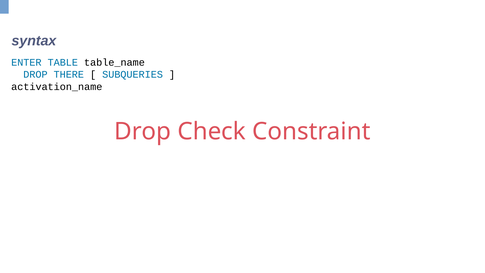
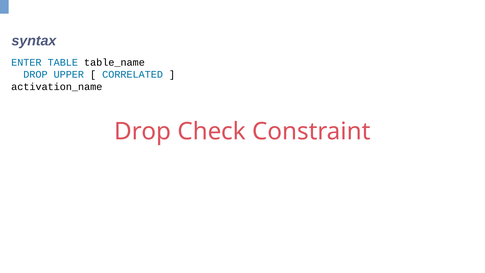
THERE: THERE -> UPPER (69, 75)
SUBQUERIES: SUBQUERIES -> CORRELATED (133, 75)
